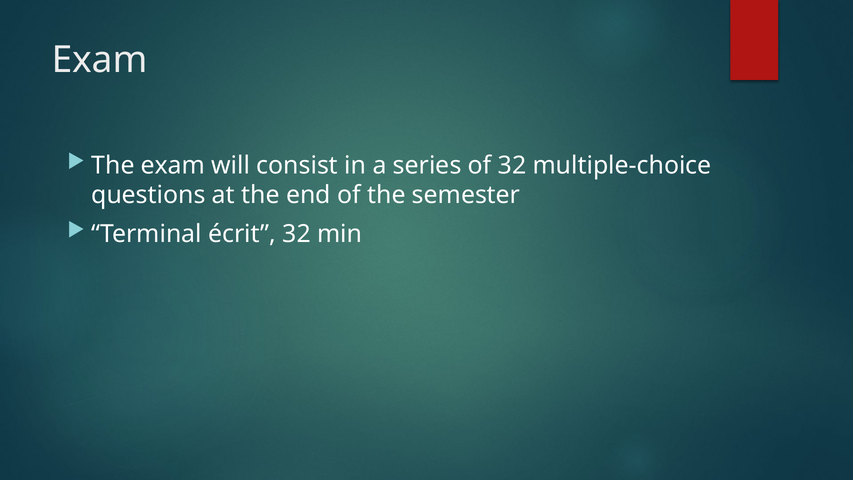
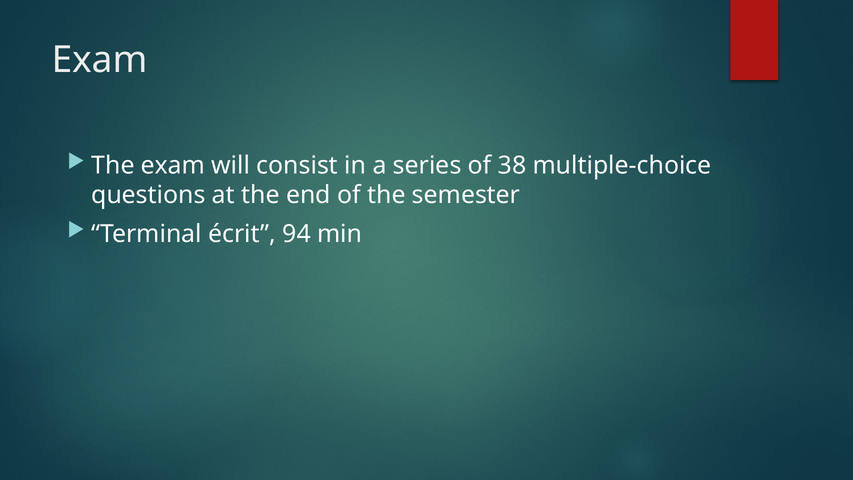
of 32: 32 -> 38 (512, 165)
écrit 32: 32 -> 94 (297, 234)
